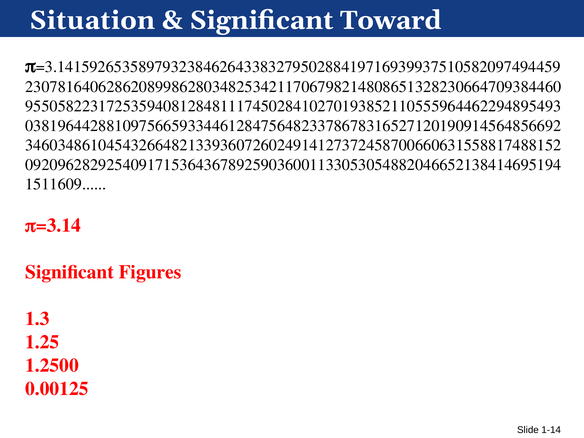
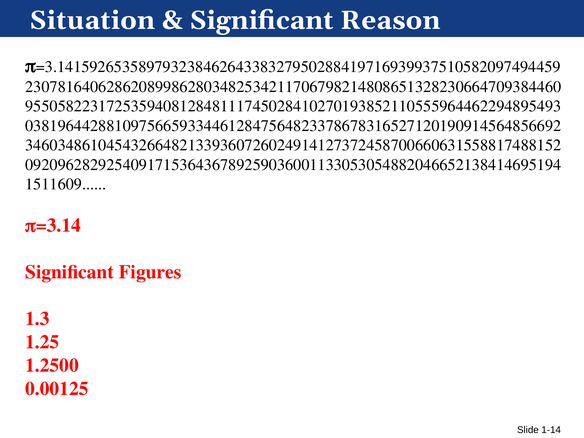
Toward: Toward -> Reason (390, 20)
